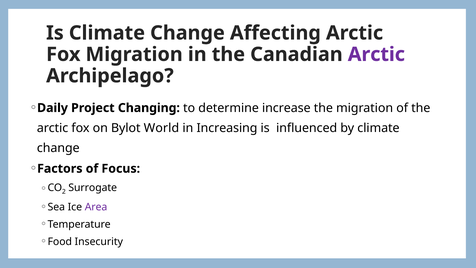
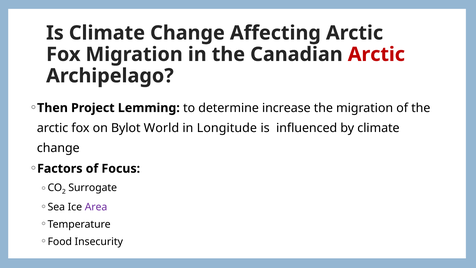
Arctic colour: purple -> red (376, 54)
Daily: Daily -> Then (52, 108)
Changing: Changing -> Lemming (149, 108)
Increasing: Increasing -> Longitude (227, 128)
